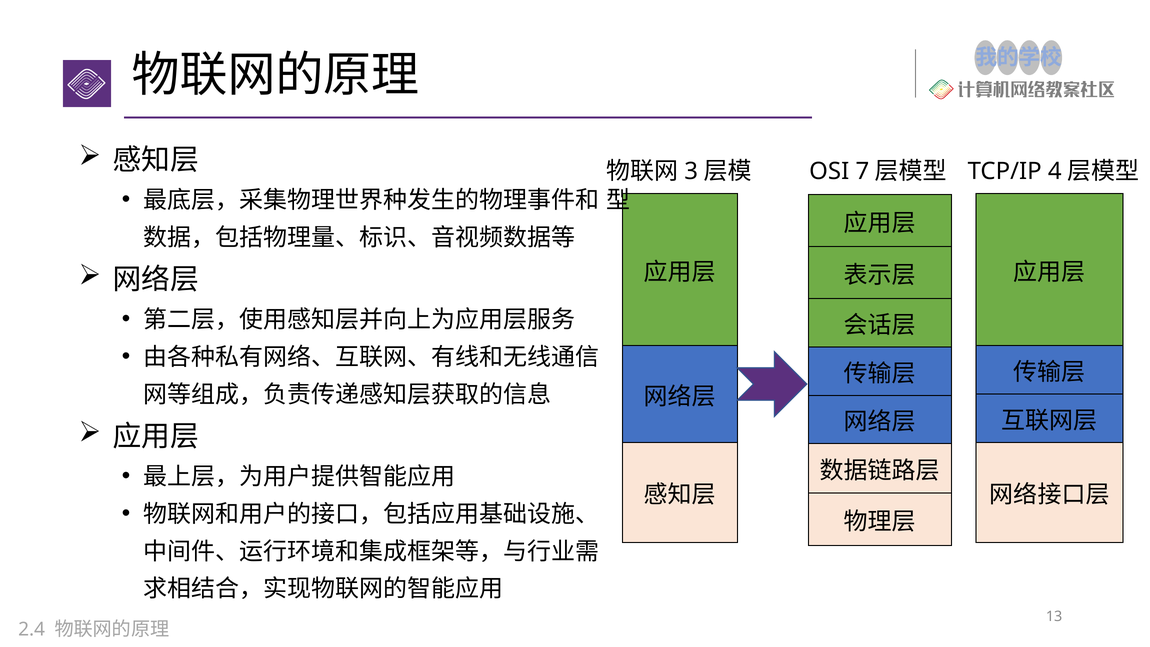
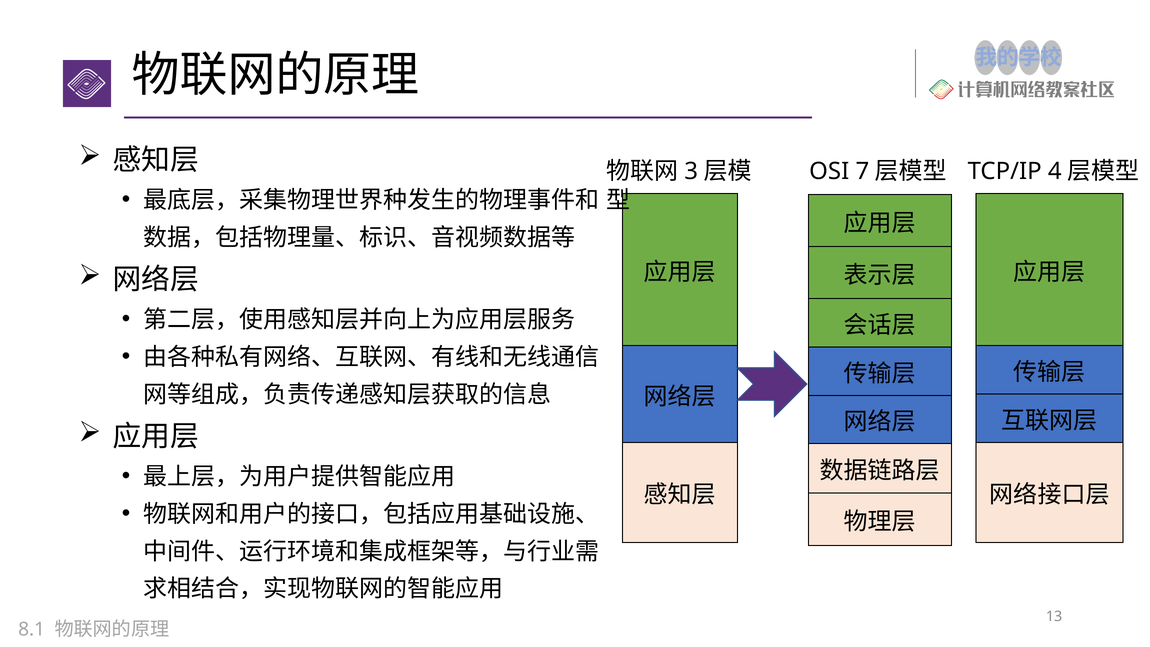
2.4: 2.4 -> 8.1 (32, 630)
